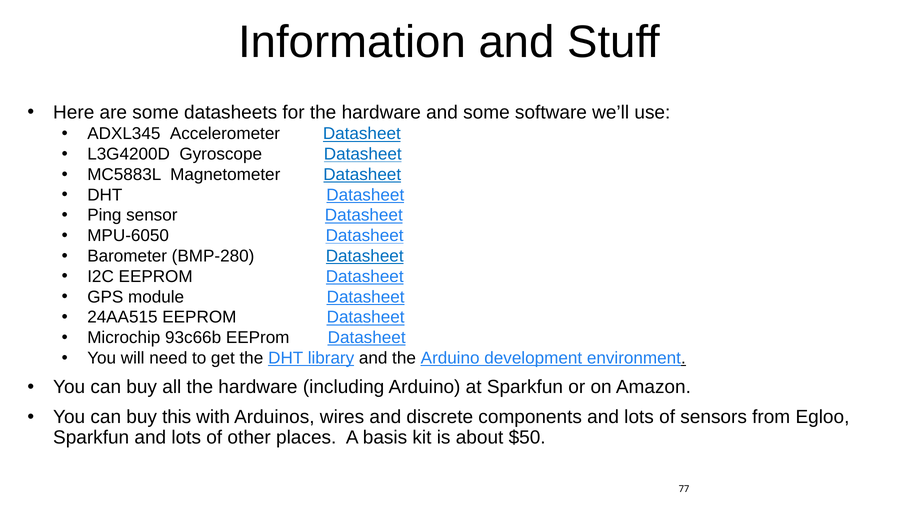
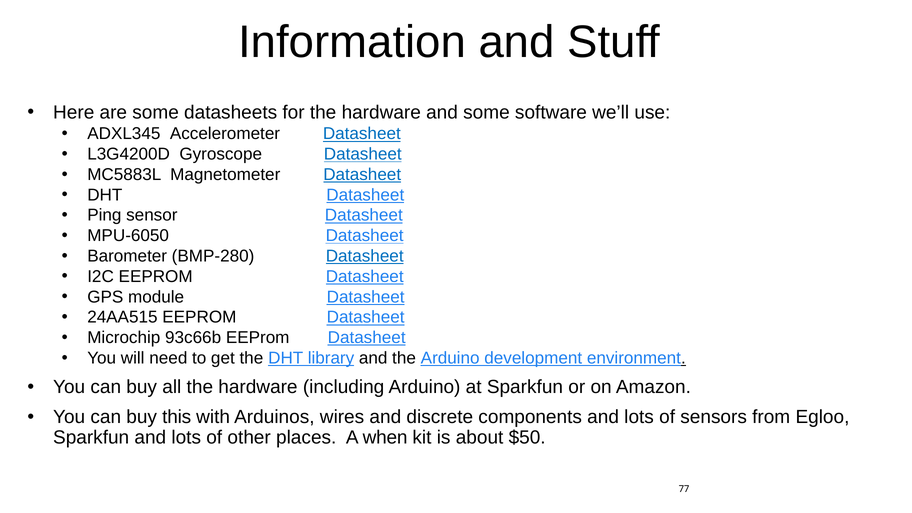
basis: basis -> when (385, 438)
